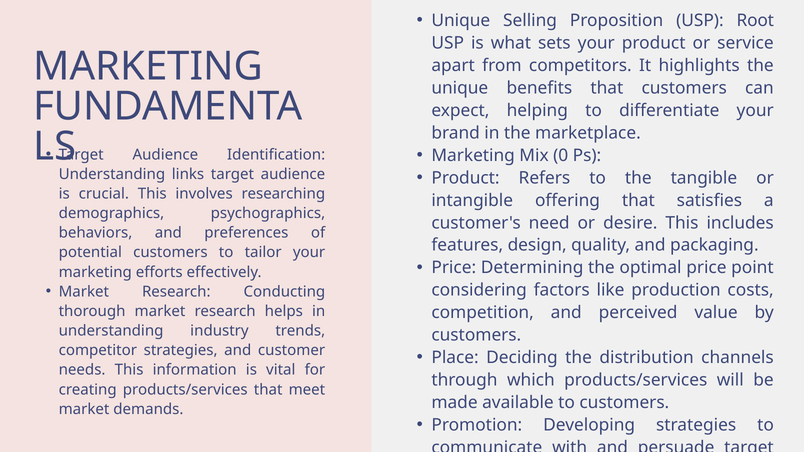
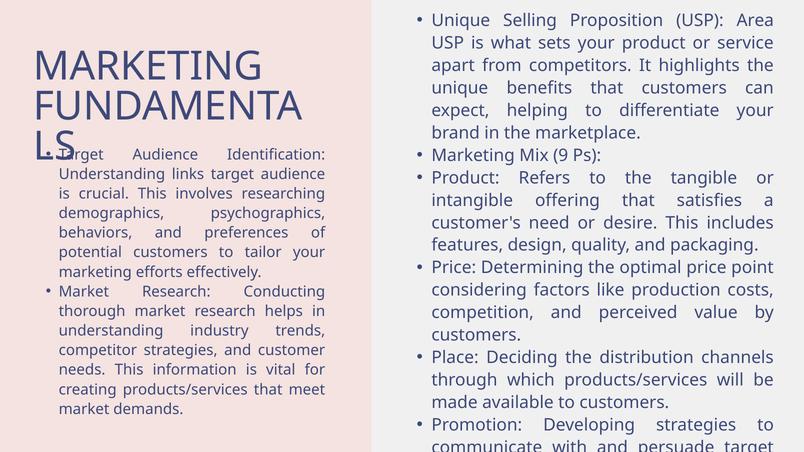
Root: Root -> Area (755, 21)
0: 0 -> 9 (561, 155)
